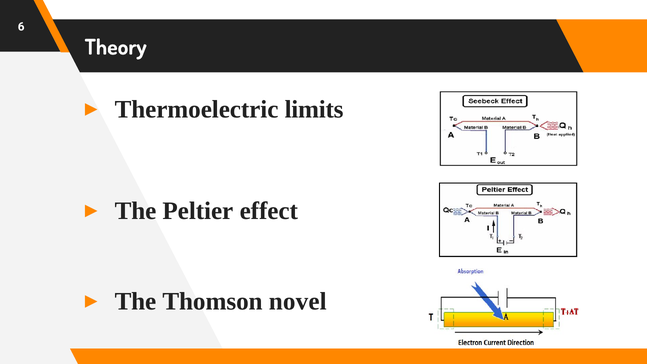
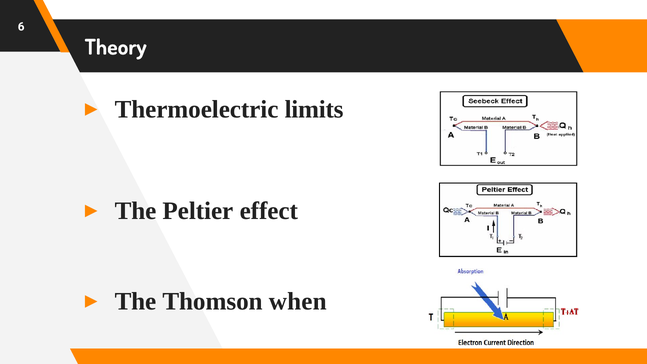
novel: novel -> when (298, 301)
